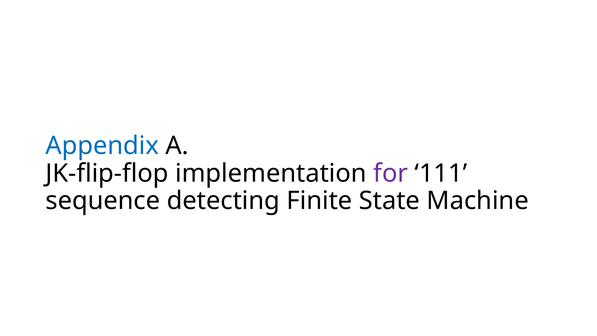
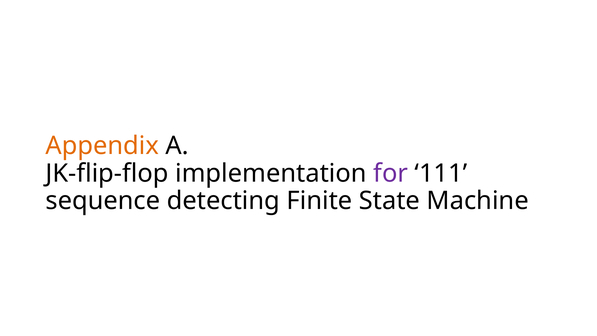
Appendix colour: blue -> orange (102, 146)
